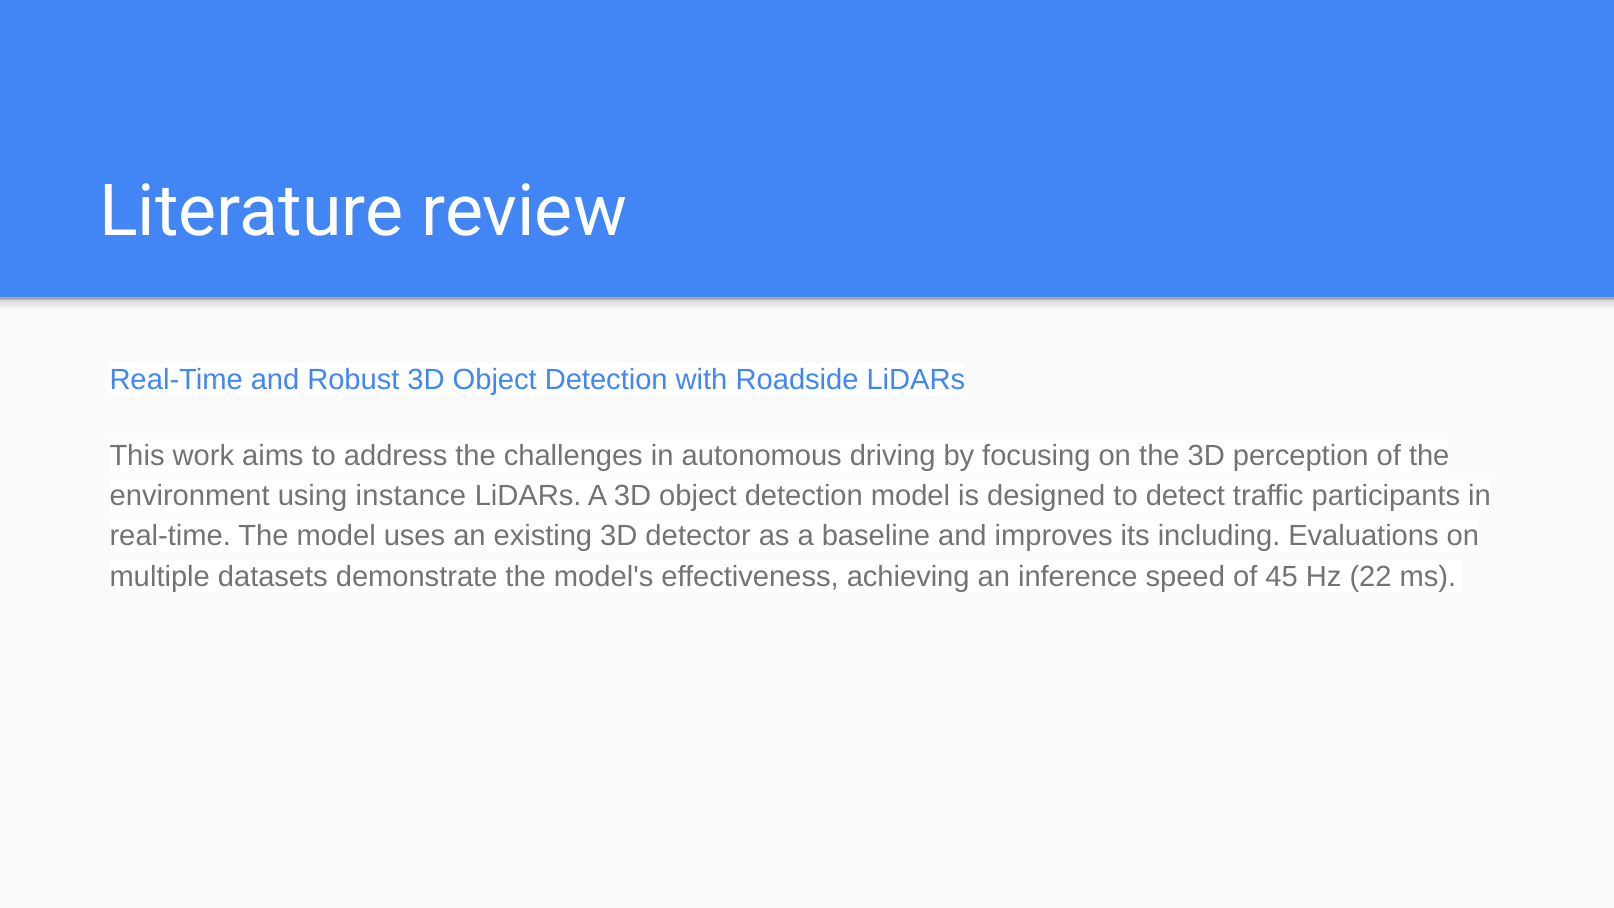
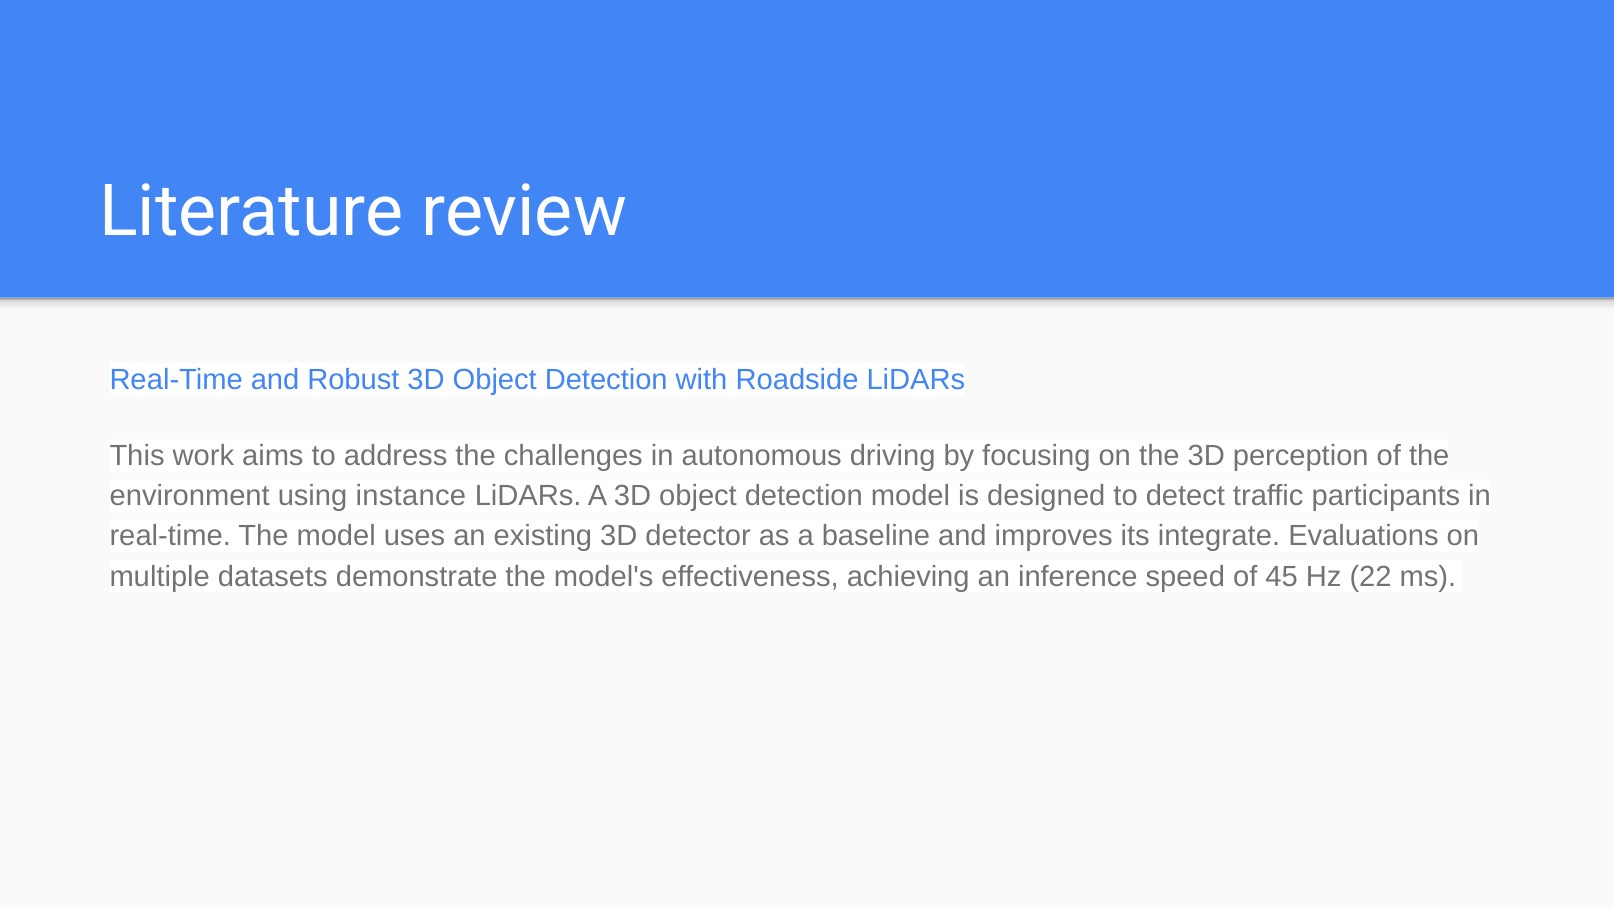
including: including -> integrate (1219, 536)
